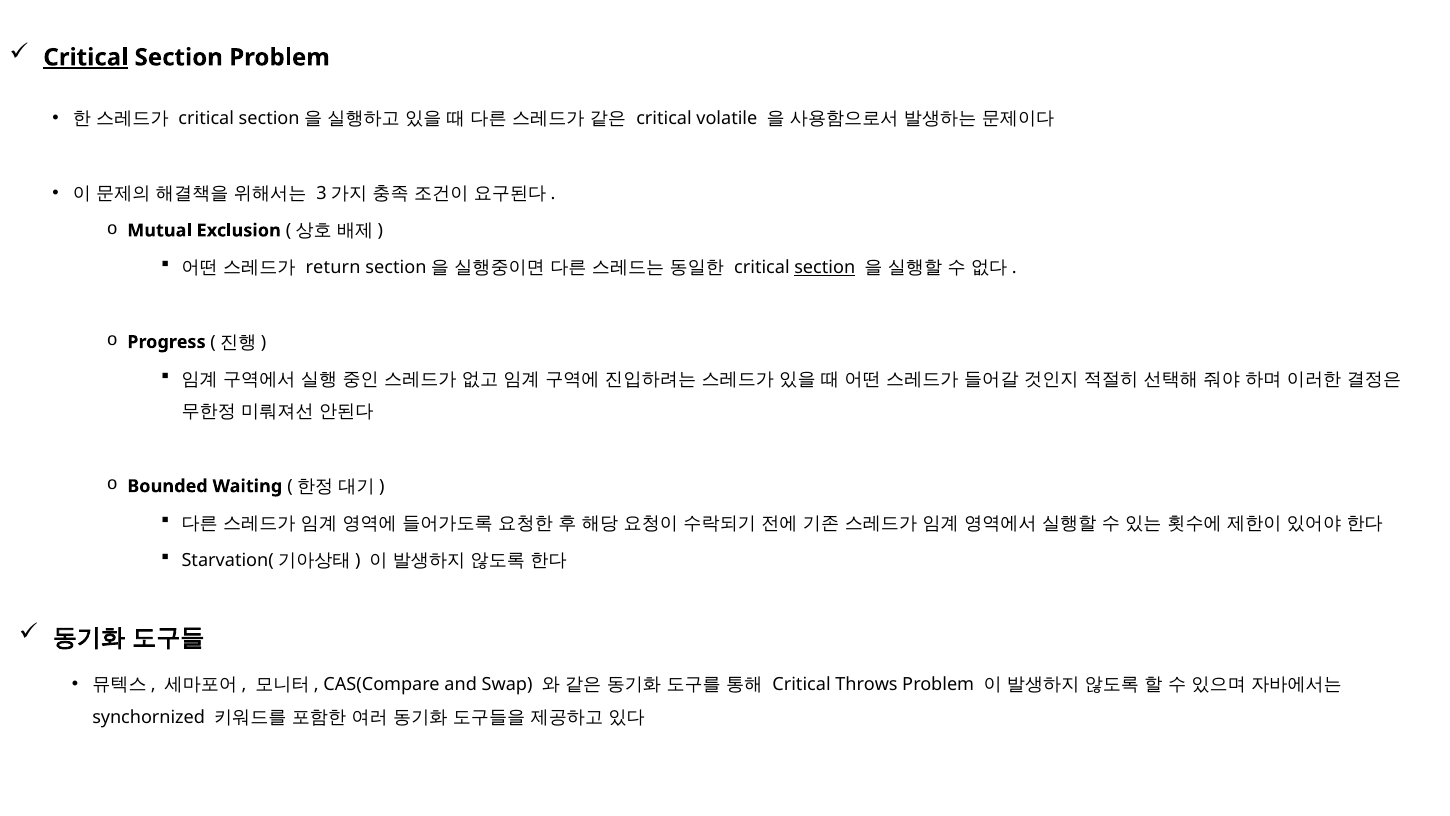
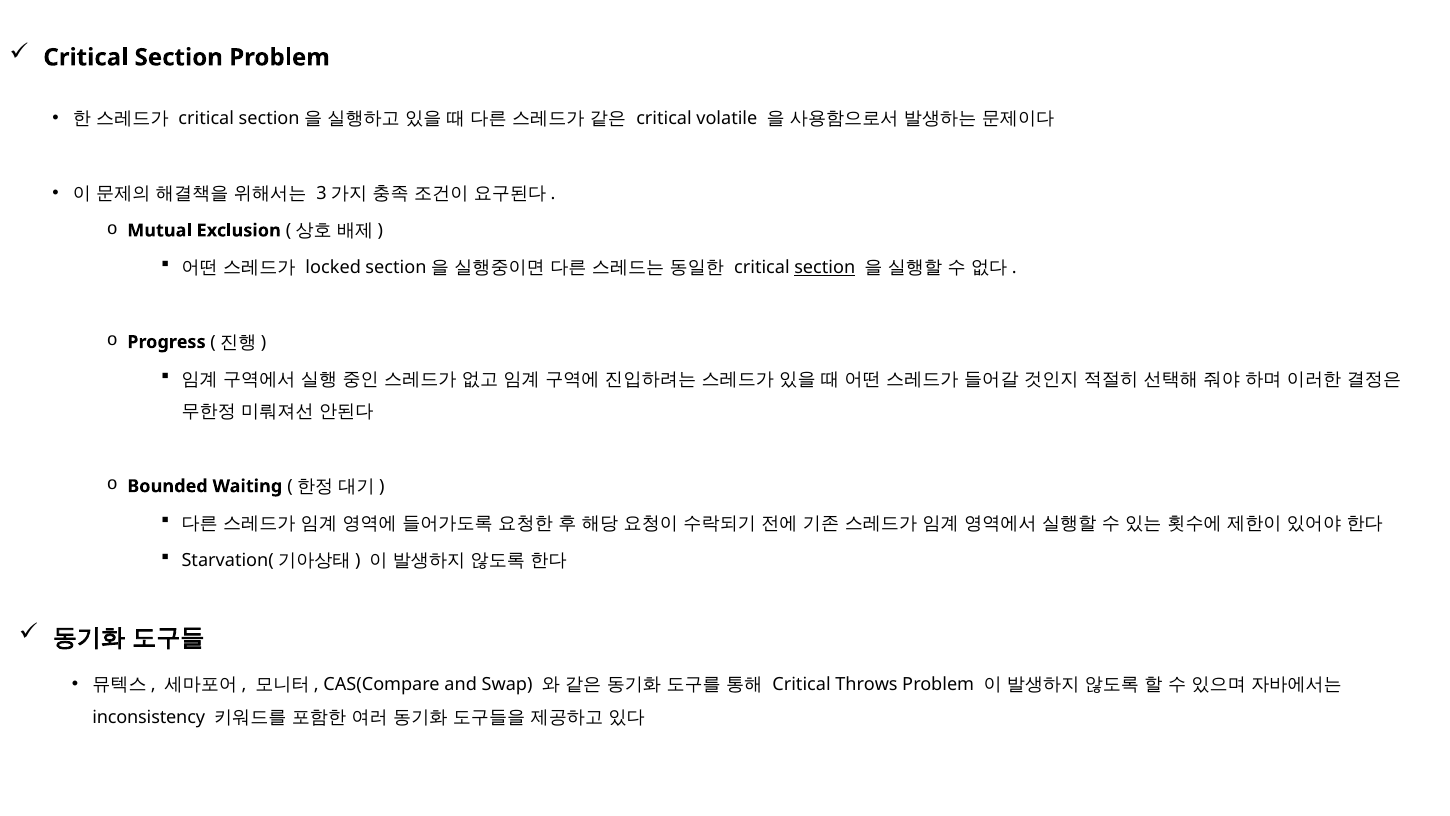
Critical underline: present -> none (86, 57)
return: return -> locked (333, 268)
synchornized: synchornized -> inconsistency (149, 717)
